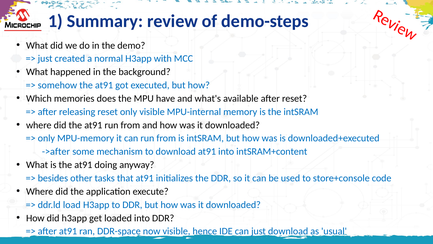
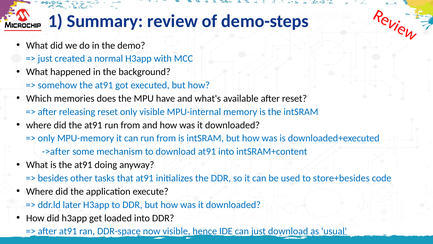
store+console: store+console -> store+besides (341, 178)
load: load -> later (72, 204)
